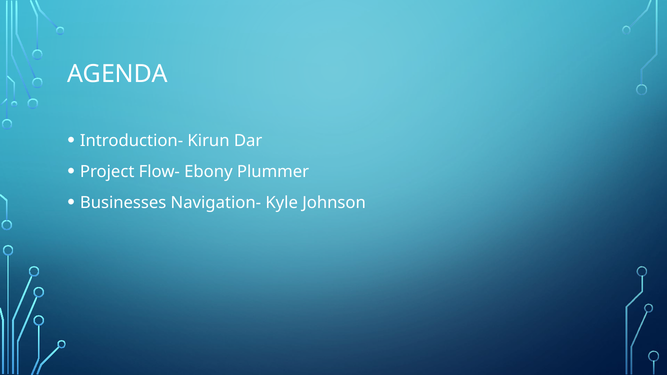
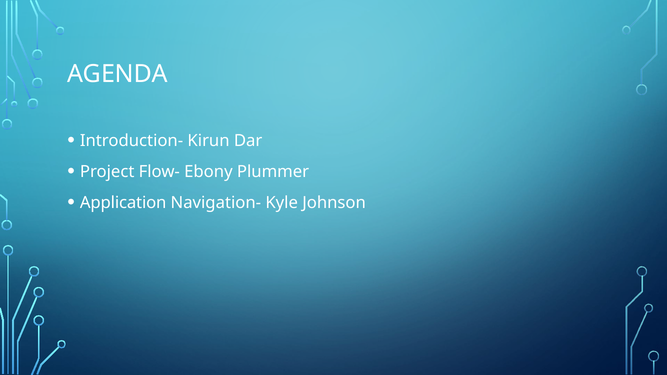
Businesses: Businesses -> Application (123, 203)
